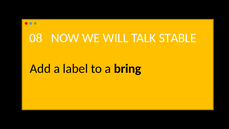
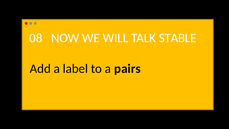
bring: bring -> pairs (127, 69)
